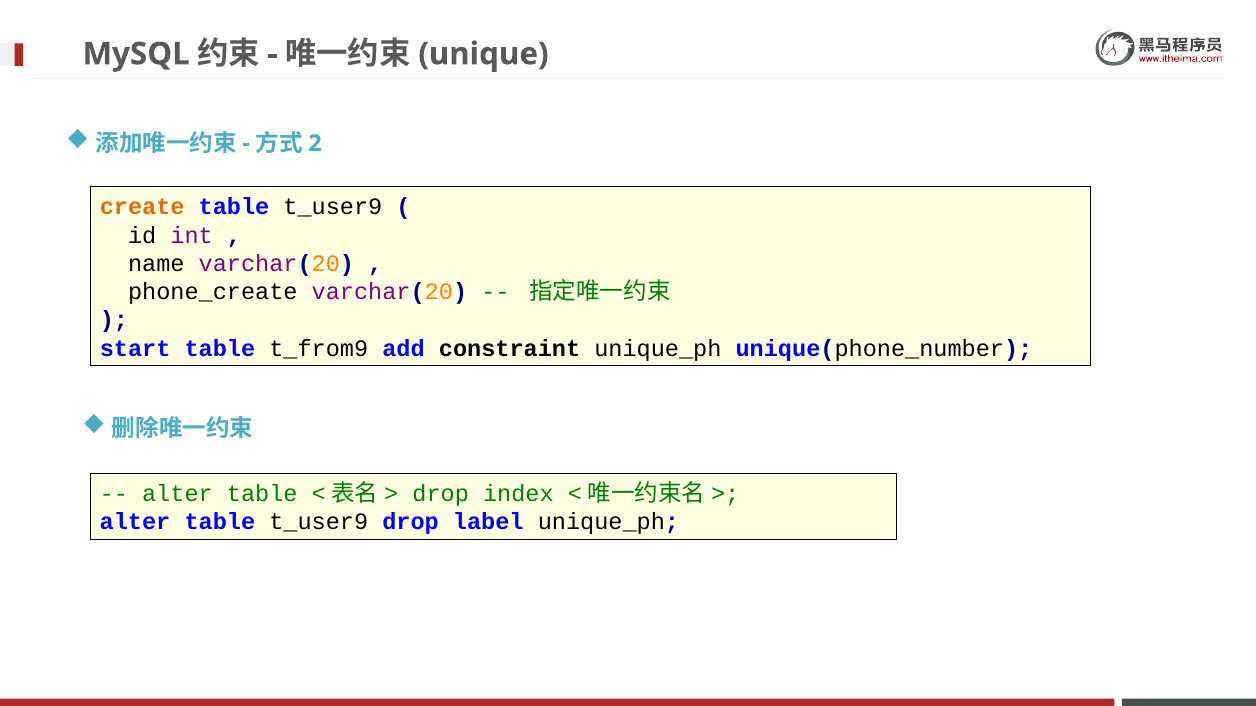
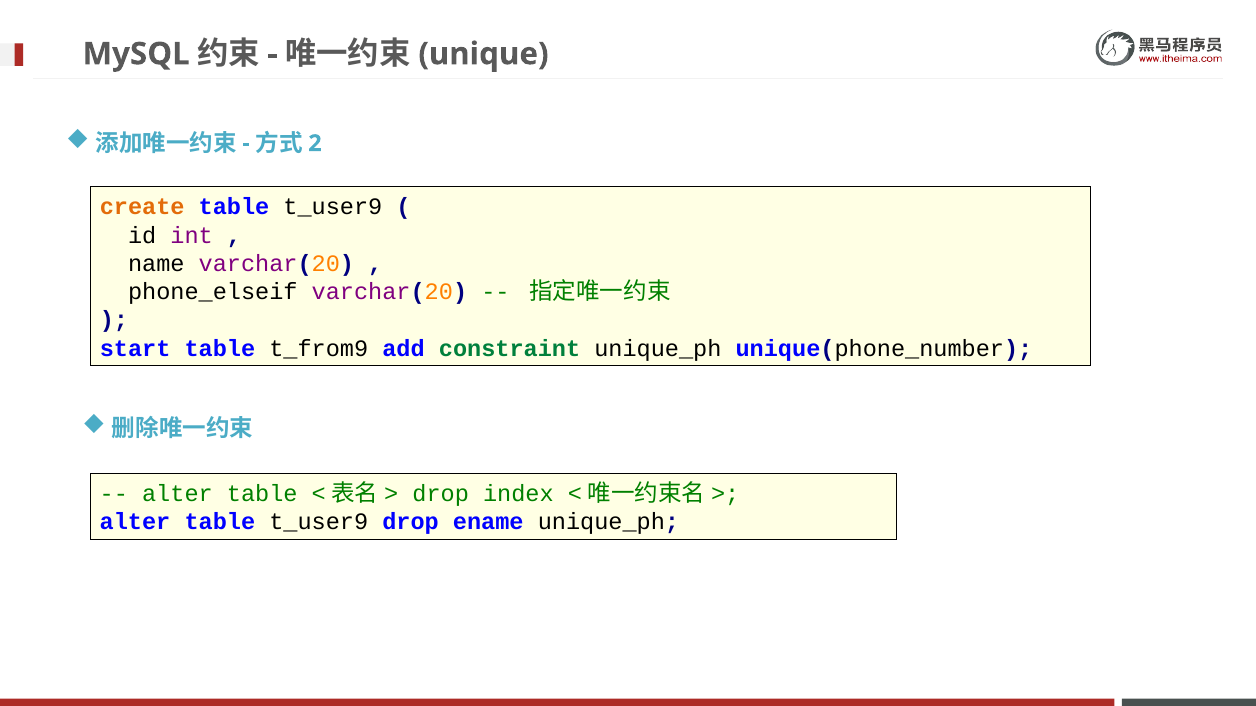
phone_create: phone_create -> phone_elseif (213, 292)
constraint colour: black -> green (510, 349)
label: label -> ename (488, 523)
